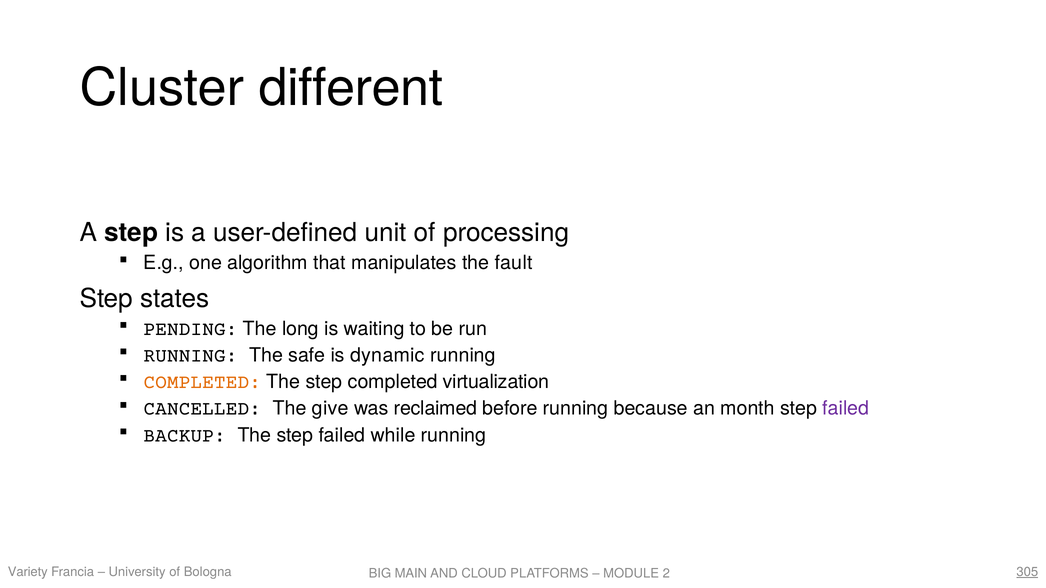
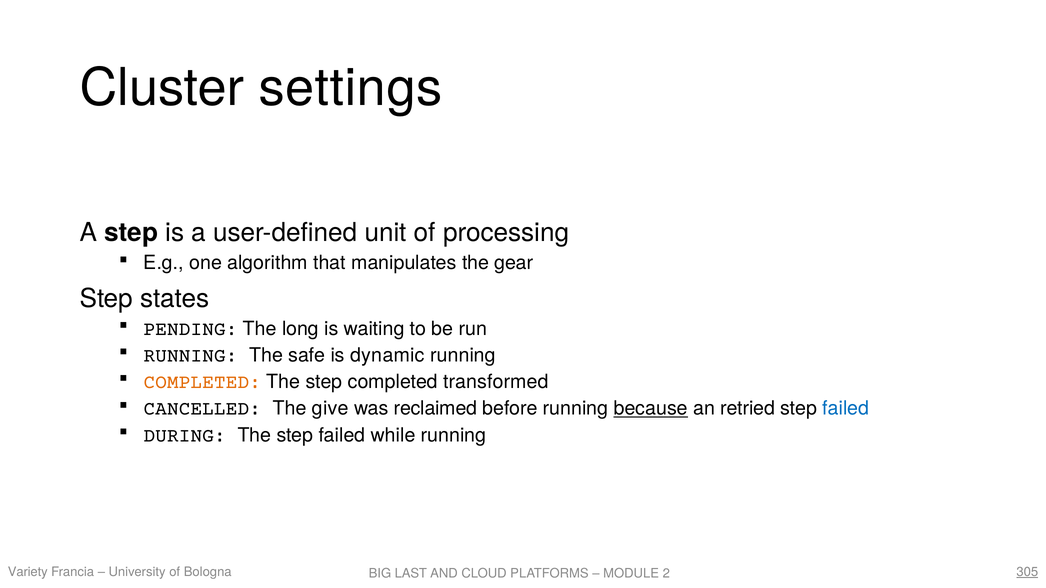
different: different -> settings (350, 88)
fault: fault -> gear (514, 263)
virtualization: virtualization -> transformed (496, 382)
because underline: none -> present (651, 409)
month: month -> retried (748, 409)
failed colour: purple -> blue (846, 409)
BACKUP: BACKUP -> DURING (185, 435)
MAIN: MAIN -> LAST (411, 574)
